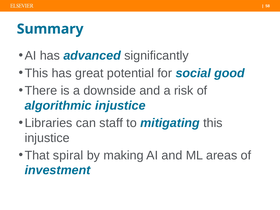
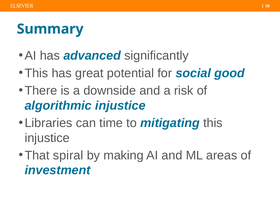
staff: staff -> time (111, 123)
